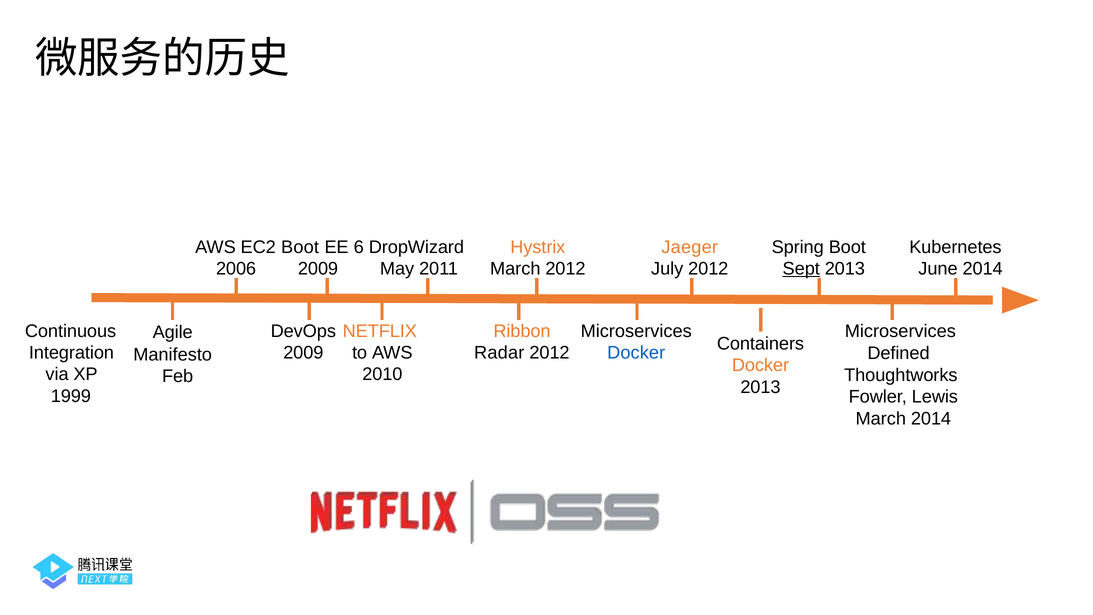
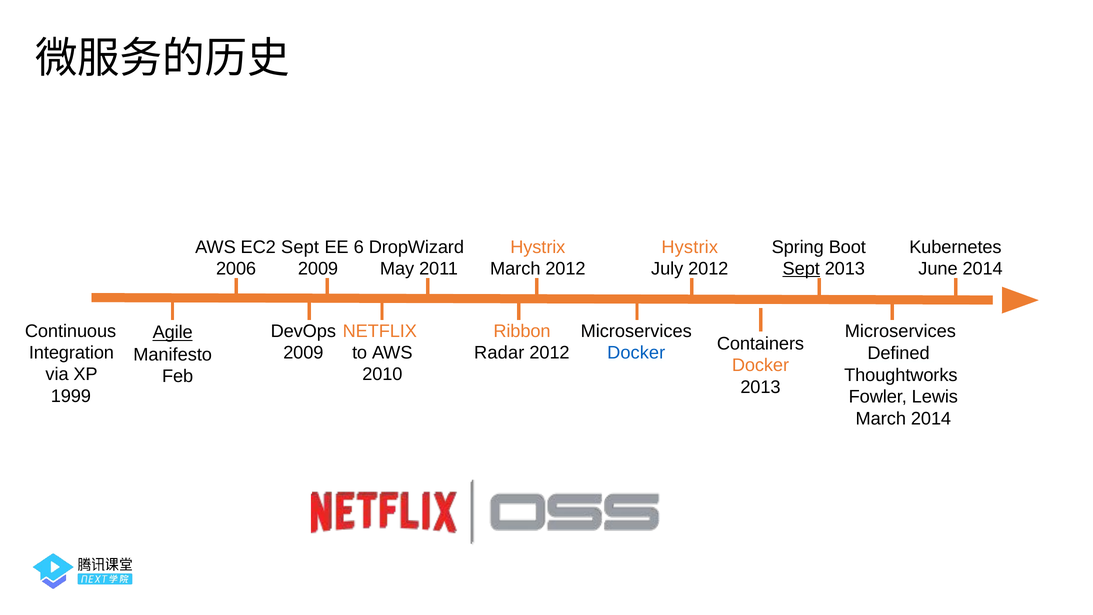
EC2 Boot: Boot -> Sept (300, 247)
Jaeger: Jaeger -> Hystrix (690, 247)
Agile underline: none -> present (173, 332)
